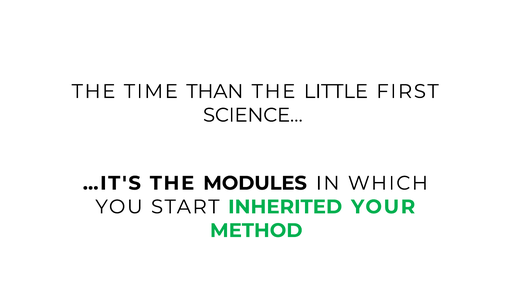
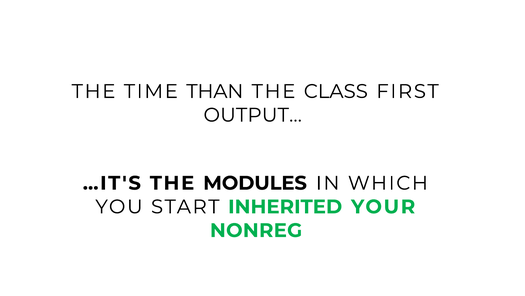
LITTLE: LITTLE -> CLASS (336, 91)
SCIENCE…: SCIENCE… -> OUTPUT… (253, 115)
METHOD: METHOD -> NONREG (256, 230)
